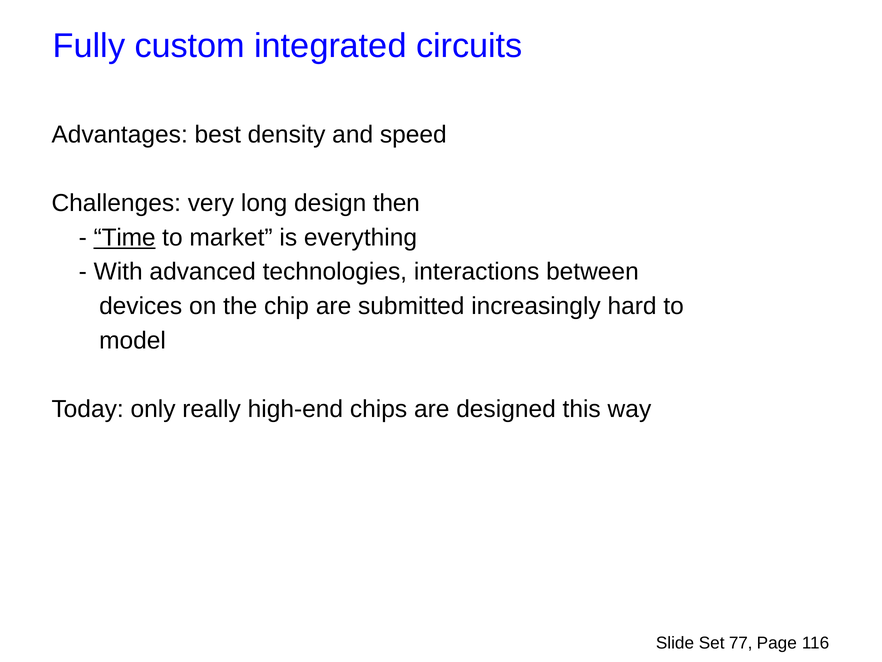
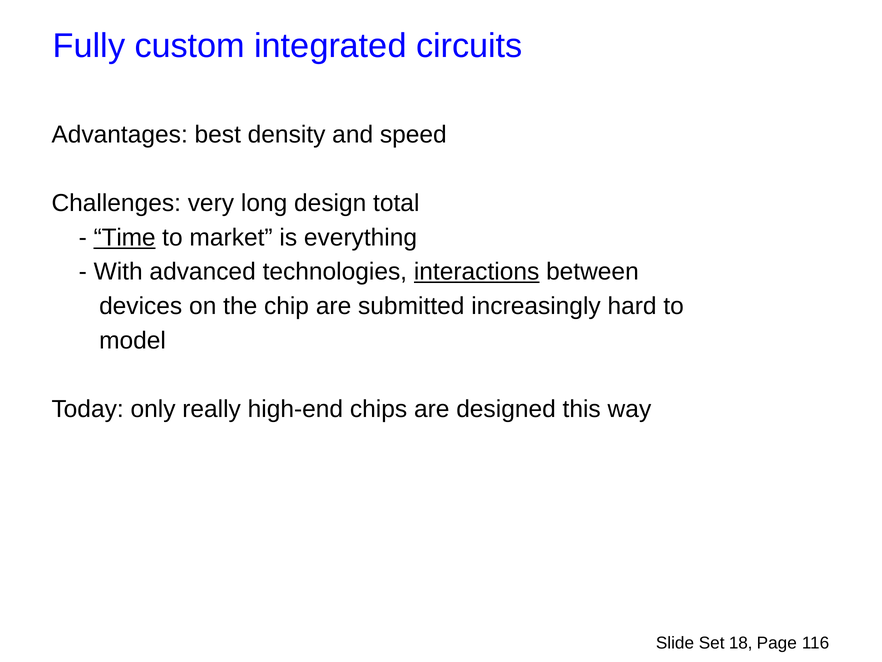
then: then -> total (396, 203)
interactions underline: none -> present (477, 272)
77: 77 -> 18 (741, 642)
